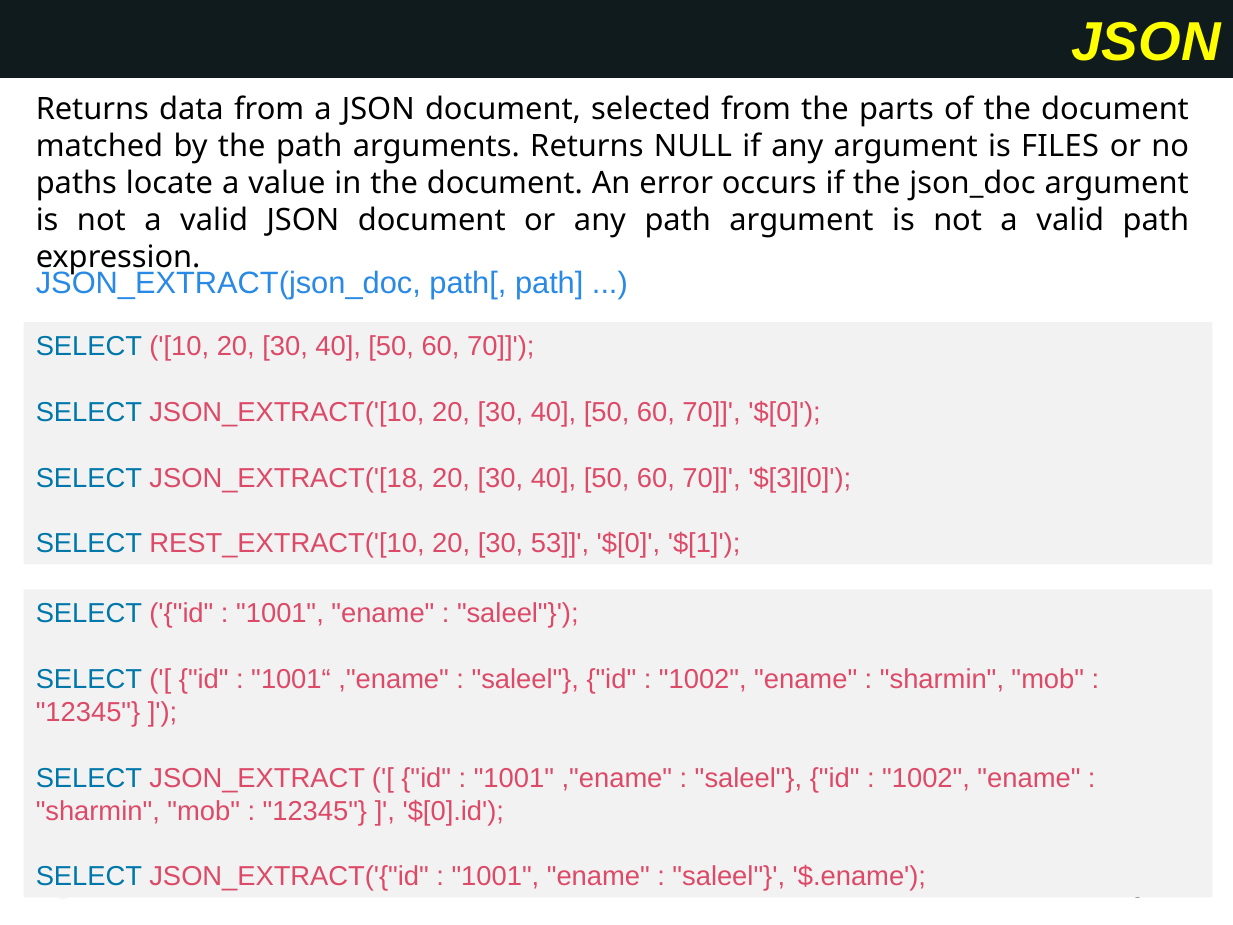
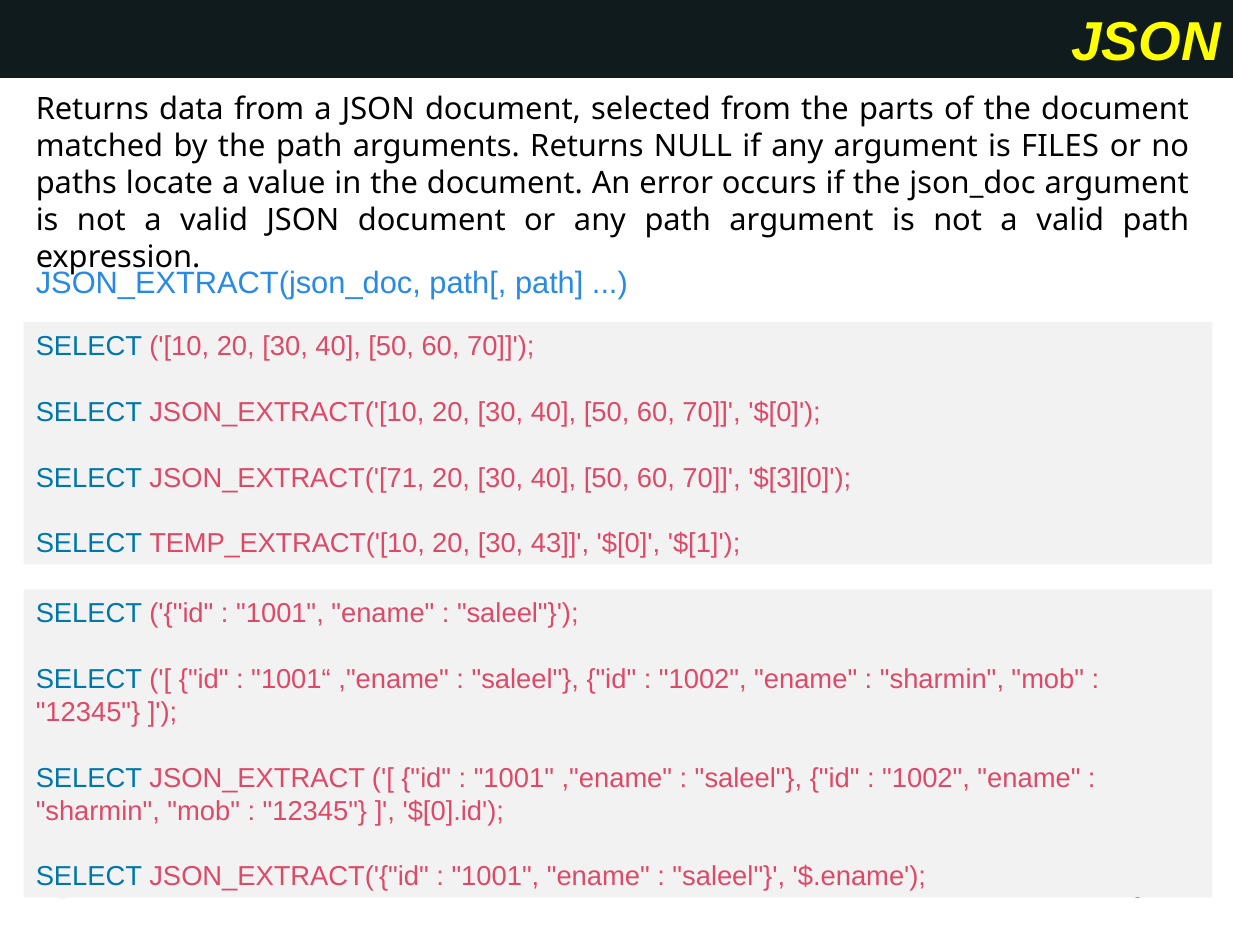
JSON_EXTRACT('[18: JSON_EXTRACT('[18 -> JSON_EXTRACT('[71 (287, 478)
REST_EXTRACT('[10: REST_EXTRACT('[10 -> TEMP_EXTRACT('[10 (287, 544)
53: 53 -> 43 (560, 544)
